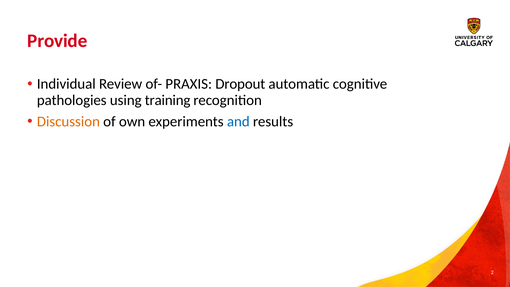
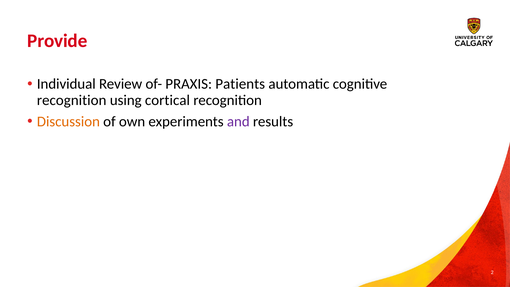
Dropout: Dropout -> Patients (240, 84)
pathologies: pathologies -> recognition (72, 100)
training: training -> cortical (167, 100)
and colour: blue -> purple (238, 121)
